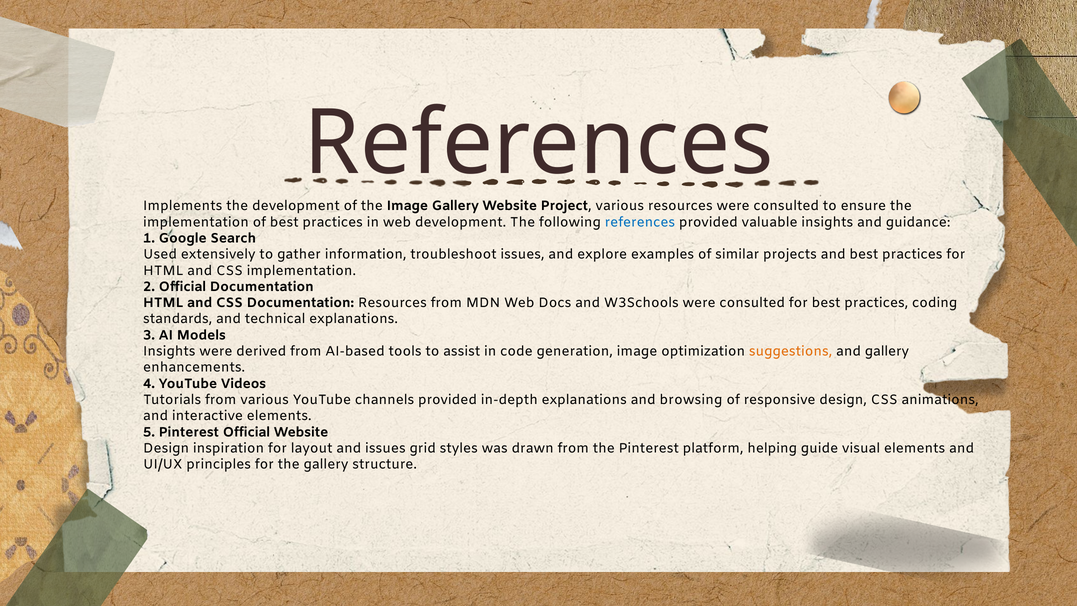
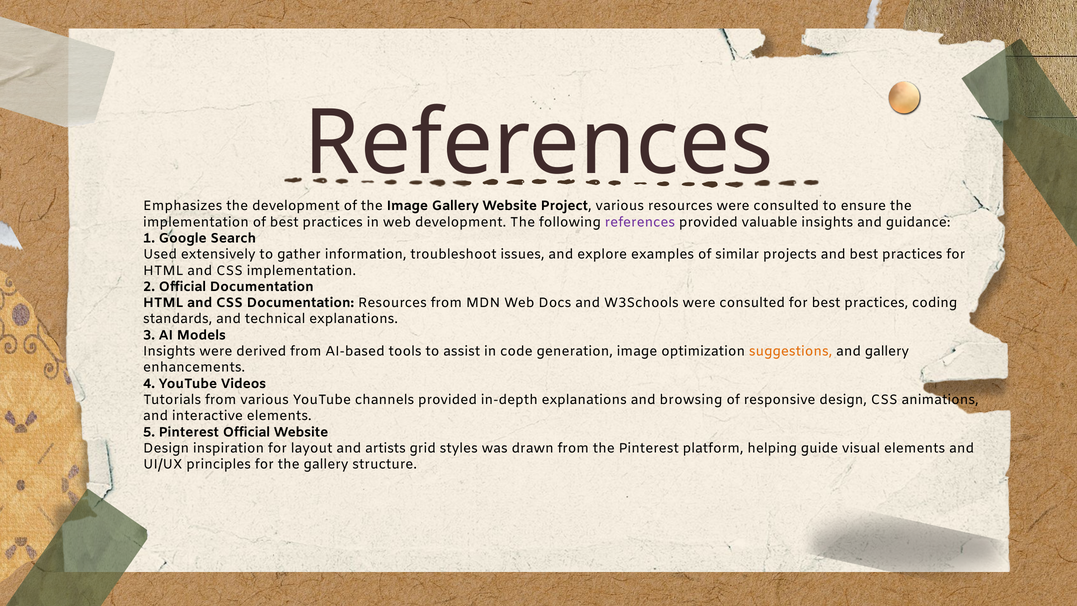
Implements: Implements -> Emphasizes (183, 206)
references colour: blue -> purple (640, 222)
and issues: issues -> artists (385, 448)
